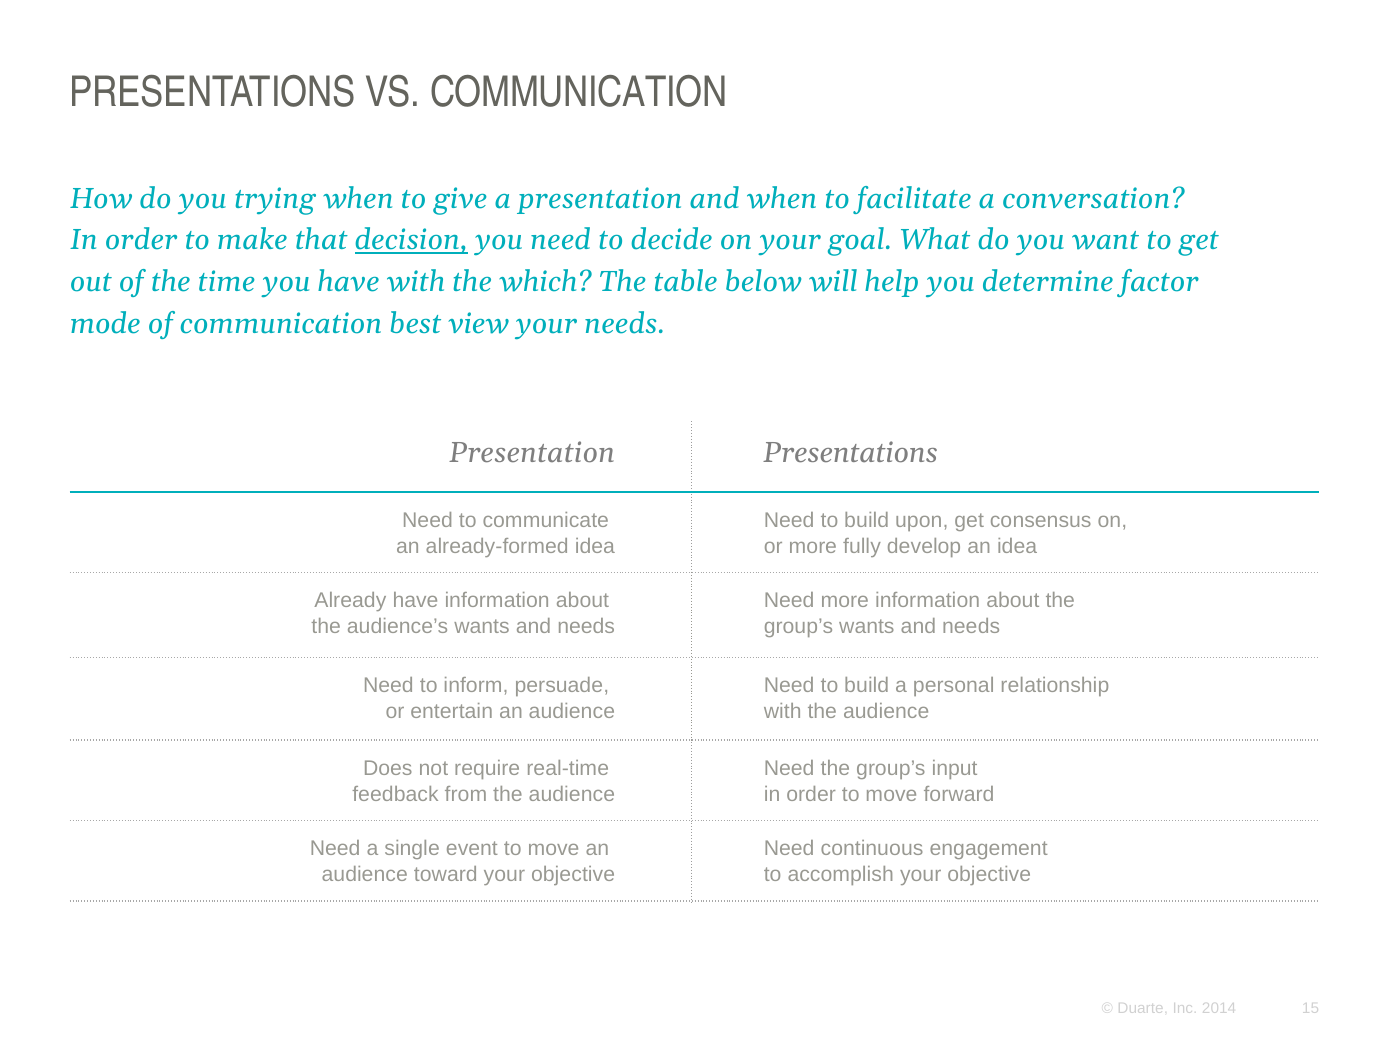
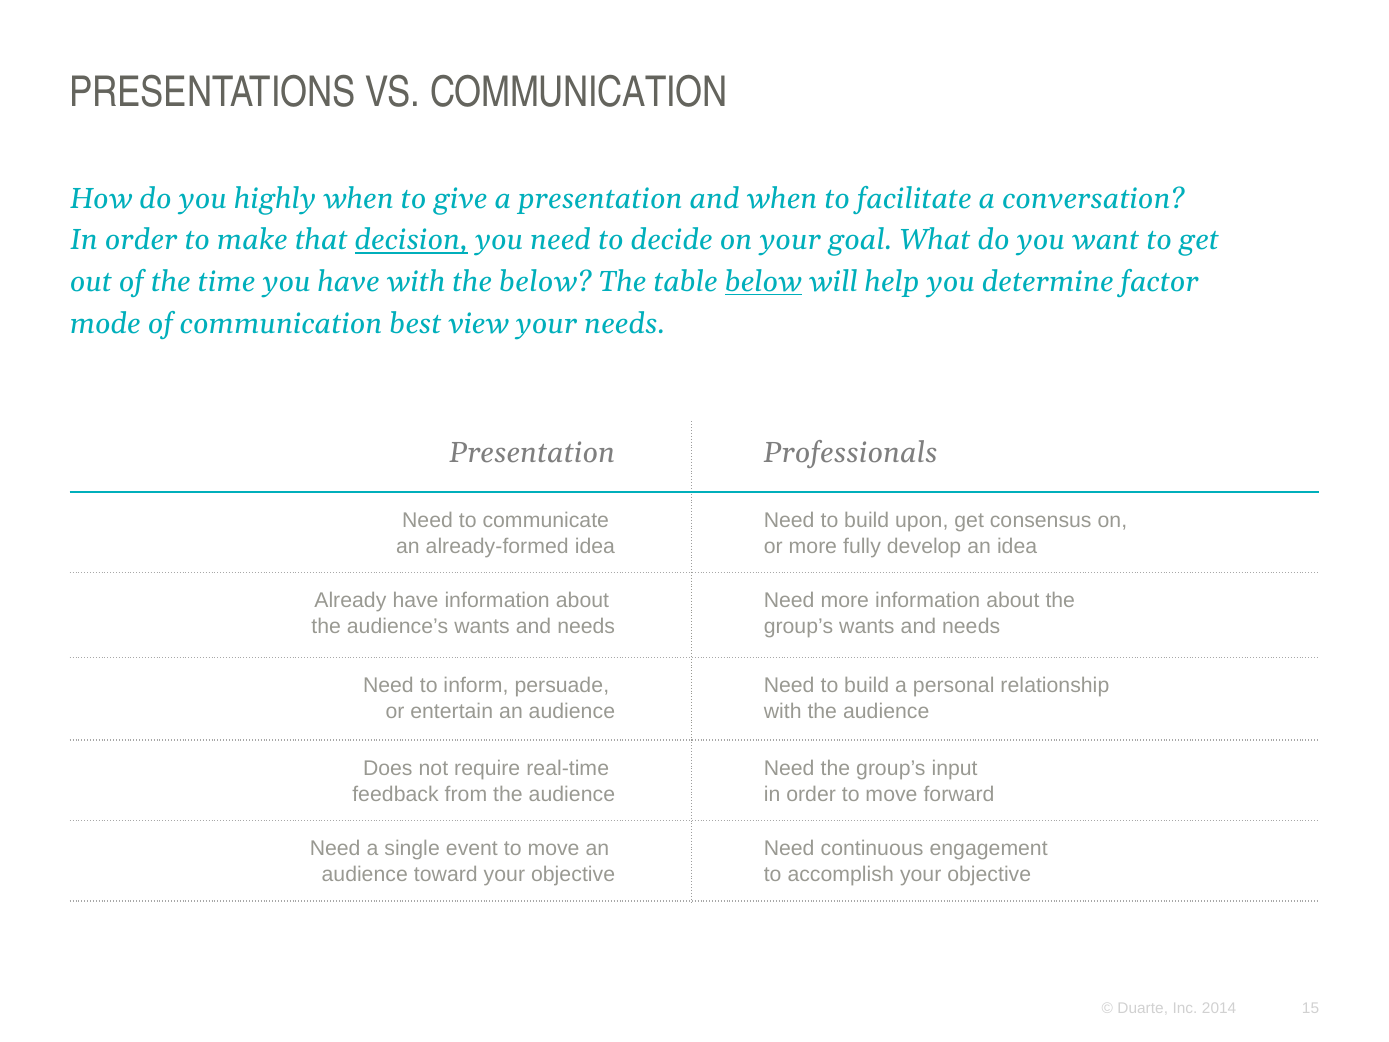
trying: trying -> highly (275, 199)
the which: which -> below (545, 282)
below underline: none -> present (763, 282)
Presentation Presentations: Presentations -> Professionals (851, 453)
